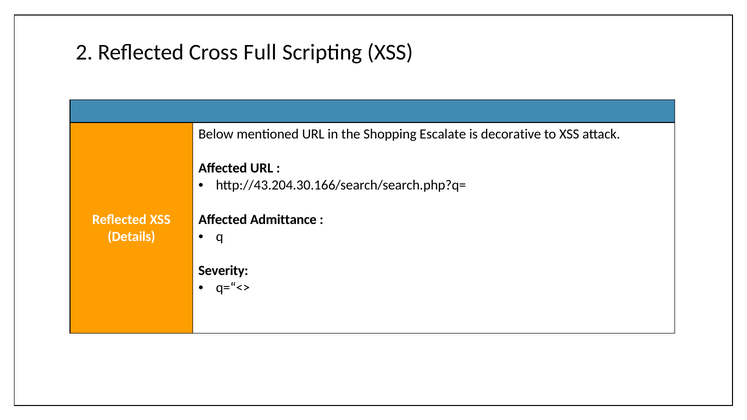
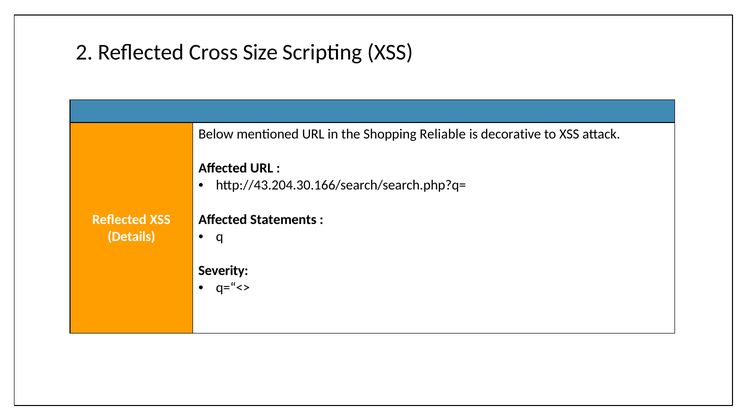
Full: Full -> Size (260, 52)
Escalate: Escalate -> Reliable (443, 134)
Admittance: Admittance -> Statements (283, 220)
